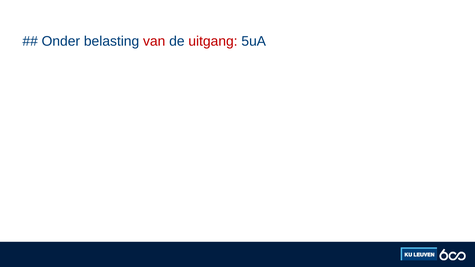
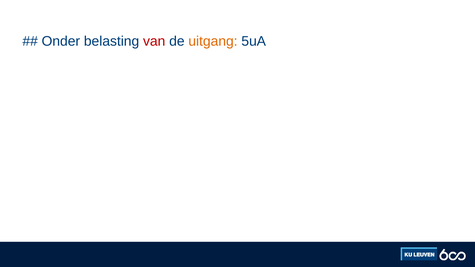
uitgang colour: red -> orange (213, 41)
